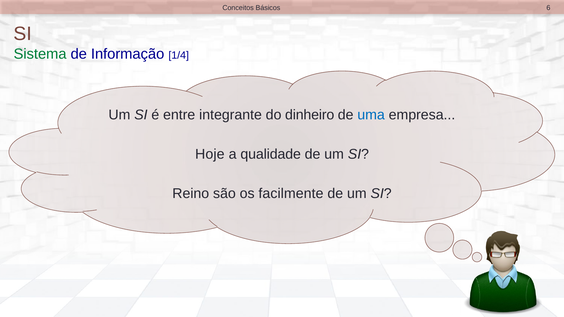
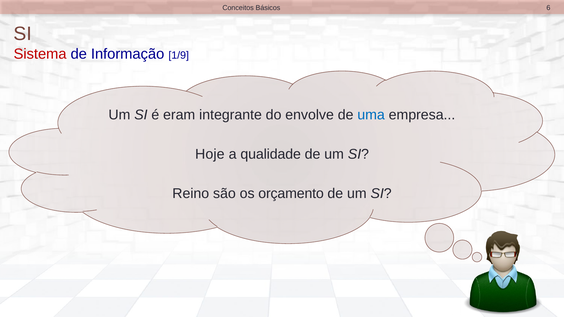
Sistema colour: green -> red (40, 54)
1/4: 1/4 -> 1/9 (179, 55)
entre: entre -> eram (179, 115)
dinheiro: dinheiro -> envolve (310, 115)
facilmente: facilmente -> orçamento (291, 194)
